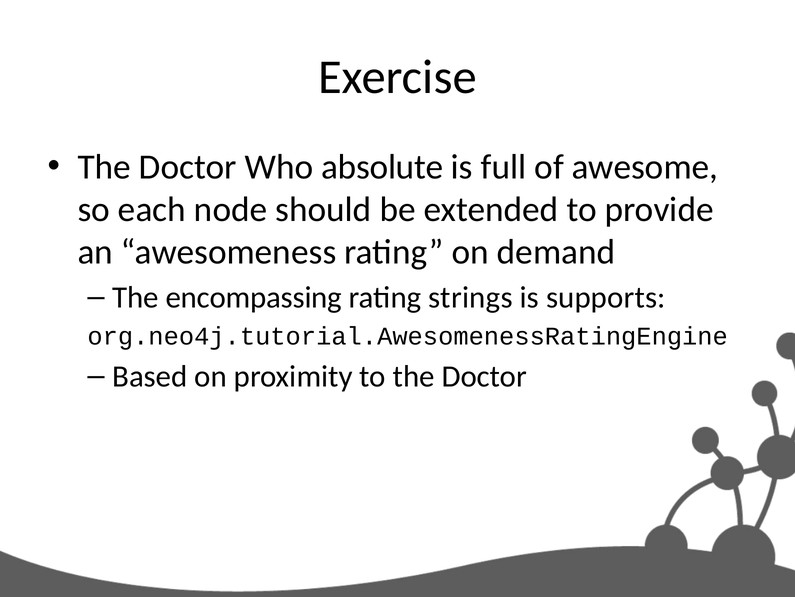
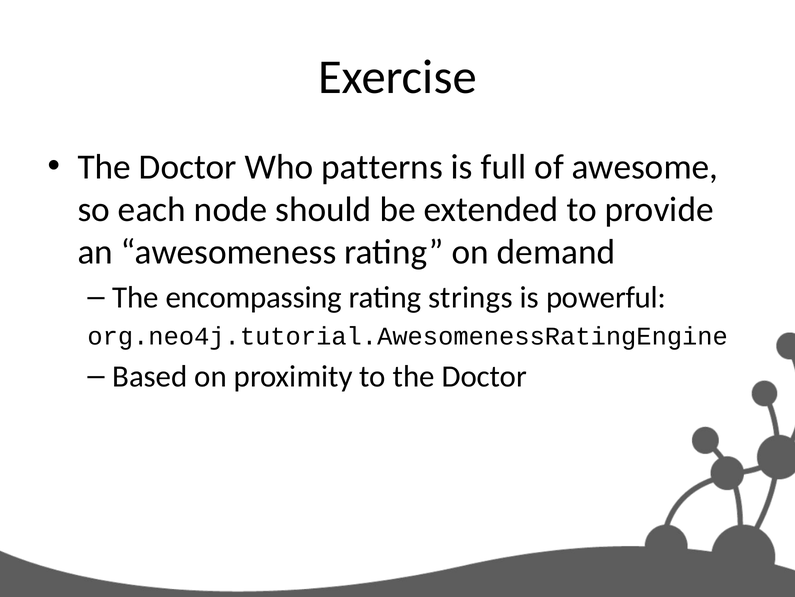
absolute: absolute -> patterns (382, 167)
supports: supports -> powerful (606, 297)
